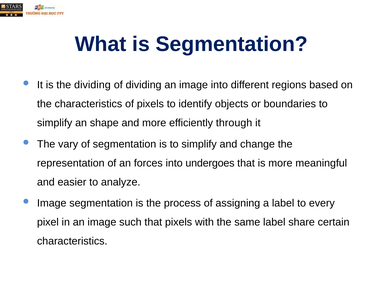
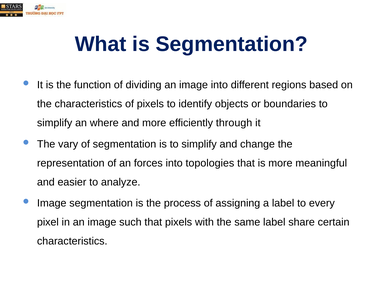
the dividing: dividing -> function (92, 85)
shape: shape -> where (104, 123)
undergoes: undergoes -> topologies (210, 163)
